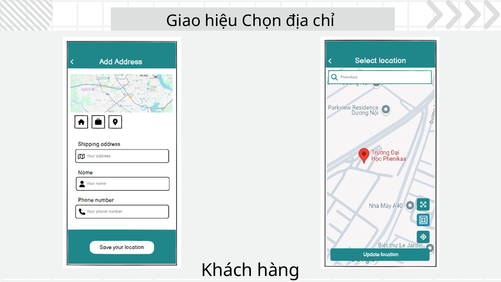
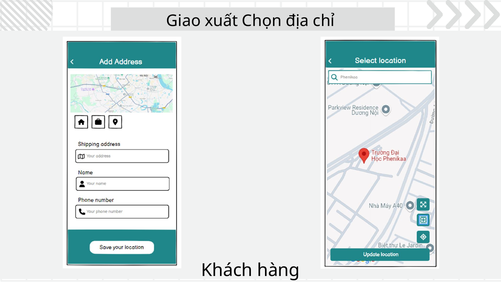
hiệu: hiệu -> xuất (221, 21)
